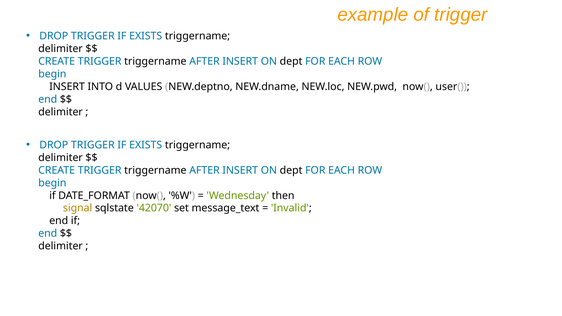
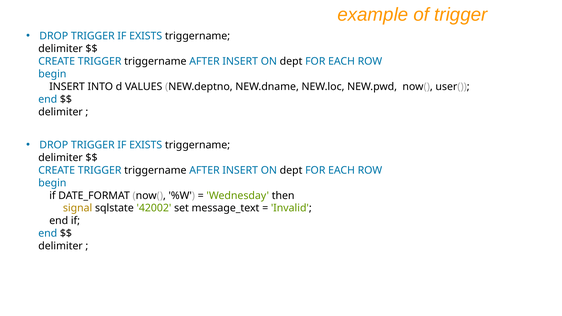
42070: 42070 -> 42002 (154, 208)
